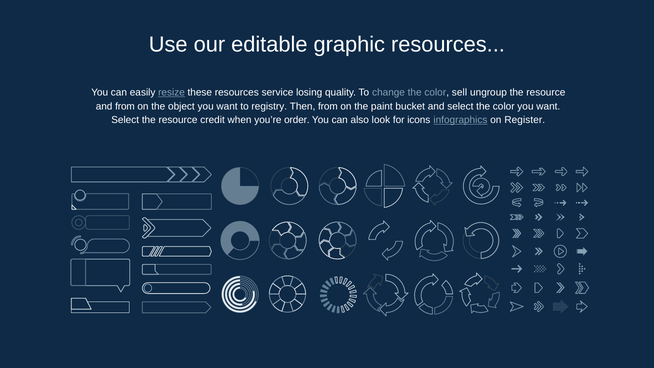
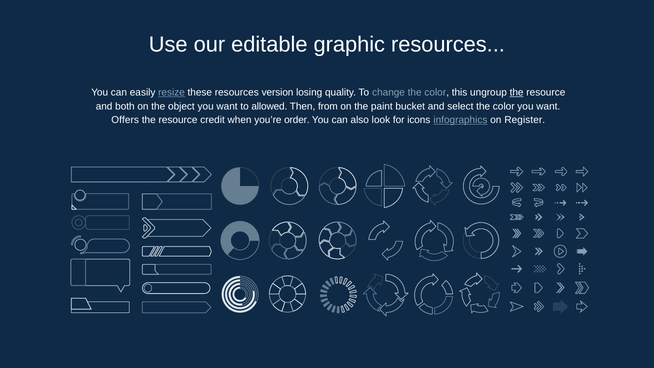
service: service -> version (278, 92)
sell: sell -> this (460, 92)
the underline: none -> present (517, 92)
and from: from -> both (125, 106)
registry: registry -> allowed (269, 106)
Select: Select -> Offers (125, 120)
